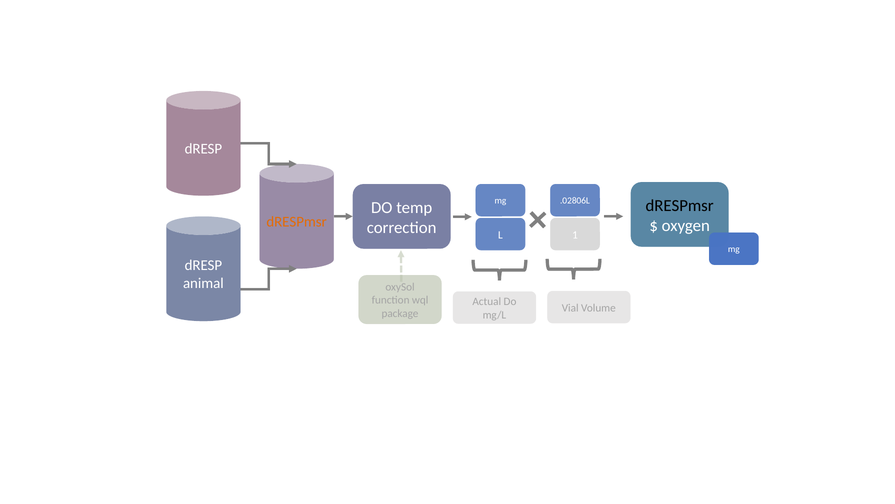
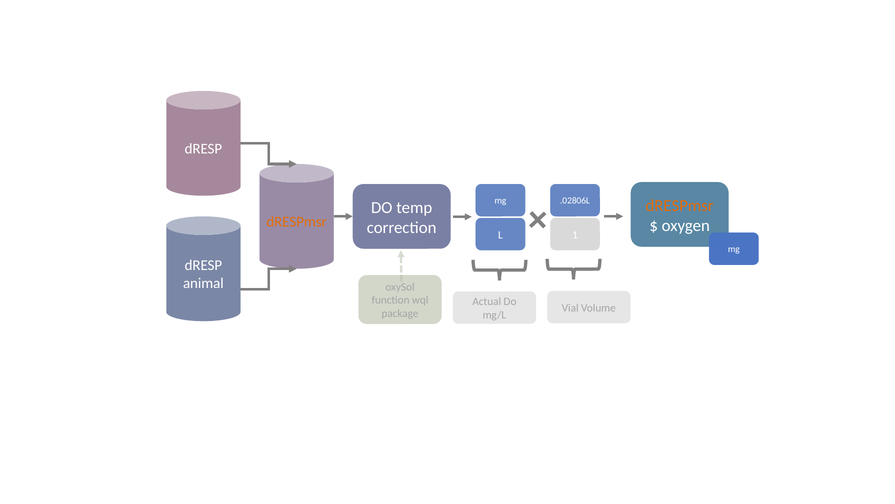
dRESPmsr colour: black -> orange (680, 205)
